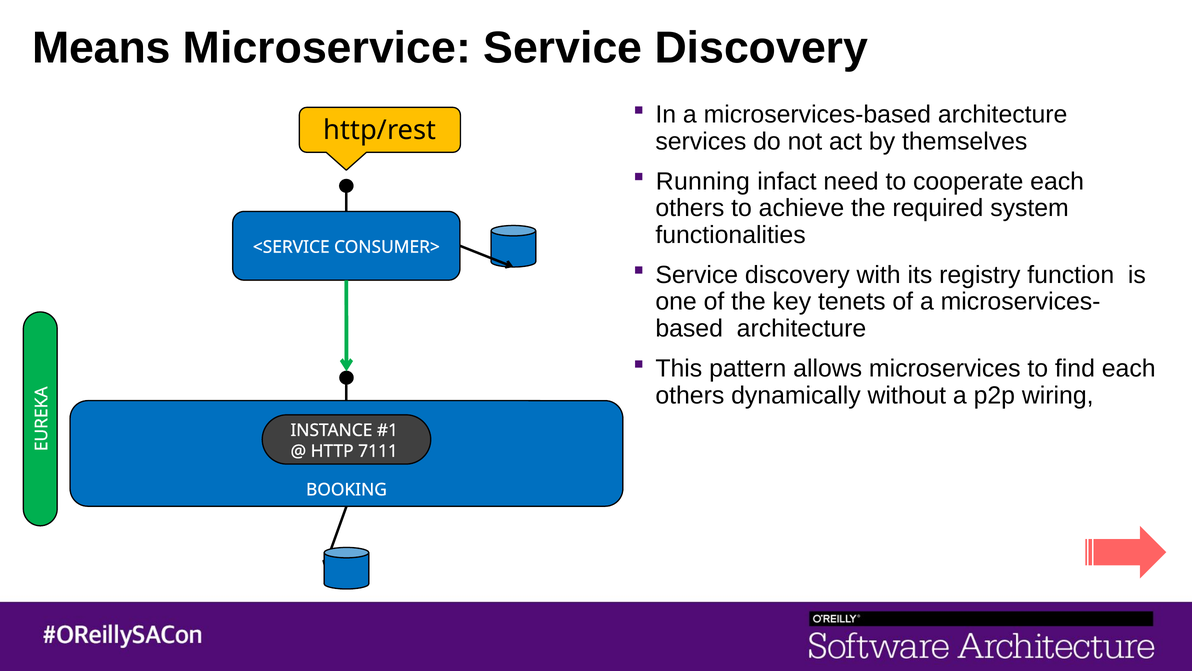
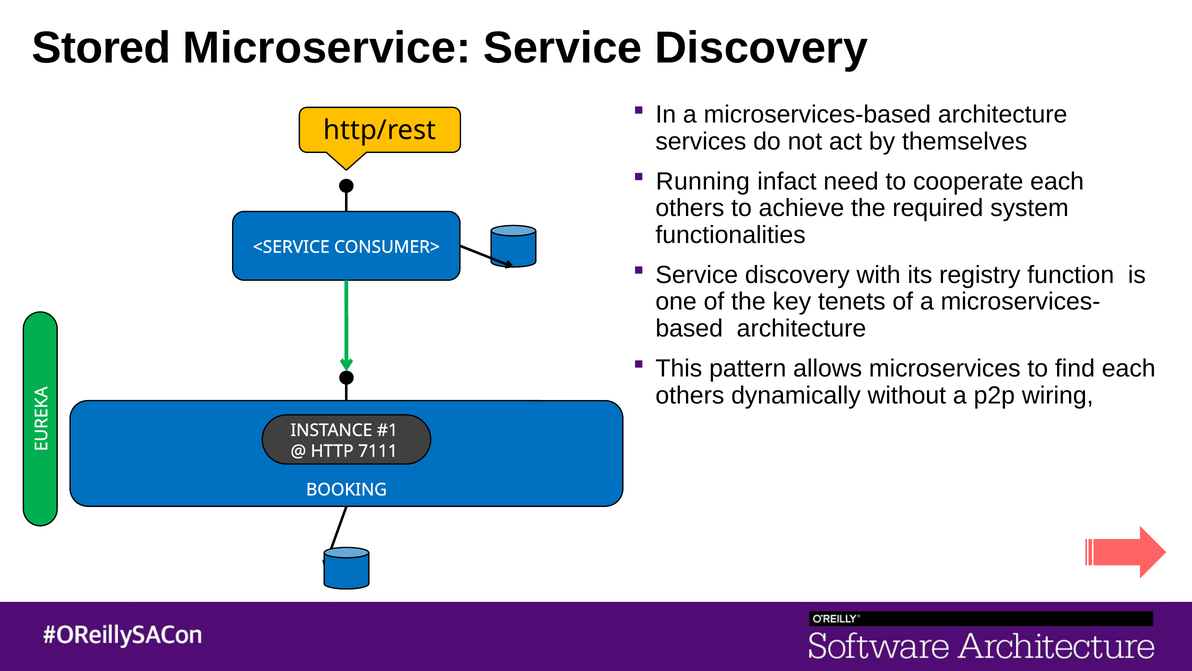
Means: Means -> Stored (102, 48)
